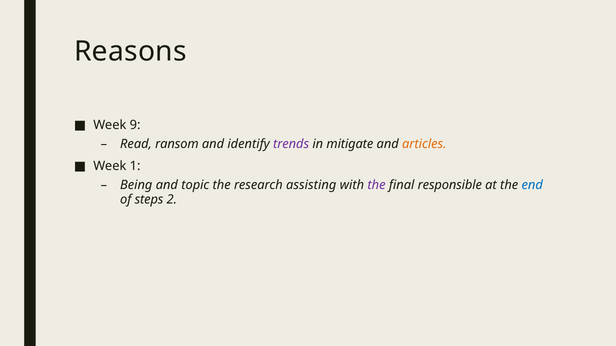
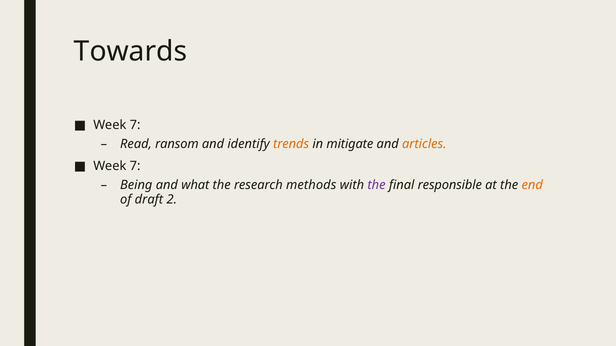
Reasons: Reasons -> Towards (131, 52)
9: 9 -> 7 (135, 125)
trends colour: purple -> orange (291, 144)
1: 1 -> 7 (135, 166)
topic: topic -> what (195, 185)
assisting: assisting -> methods (311, 185)
end colour: blue -> orange (532, 185)
steps: steps -> draft (149, 200)
